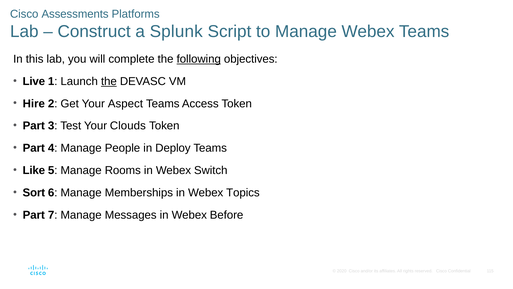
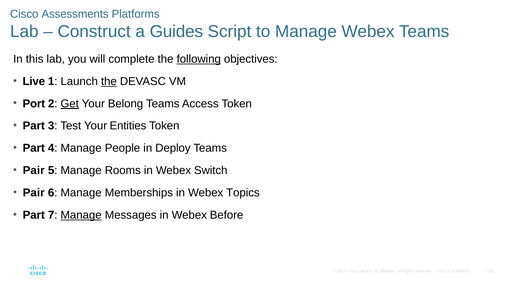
Splunk: Splunk -> Guides (176, 32)
Hire: Hire -> Port (34, 103)
Get underline: none -> present (70, 103)
Aspect: Aspect -> Belong (126, 103)
Clouds: Clouds -> Entities (128, 126)
Like: Like -> Pair (34, 170)
Sort: Sort -> Pair (34, 192)
Manage underline: none -> present (81, 215)
